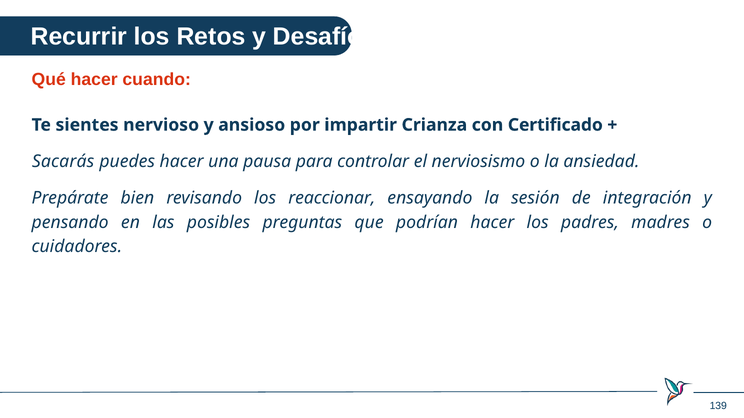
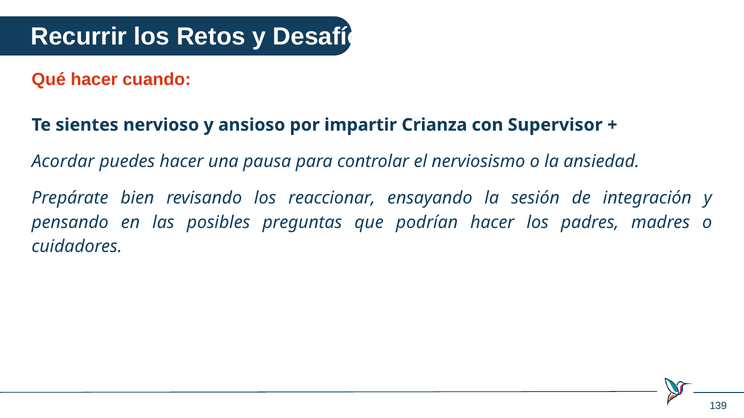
Certificado: Certificado -> Supervisor (555, 125)
Sacarás: Sacarás -> Acordar (63, 162)
